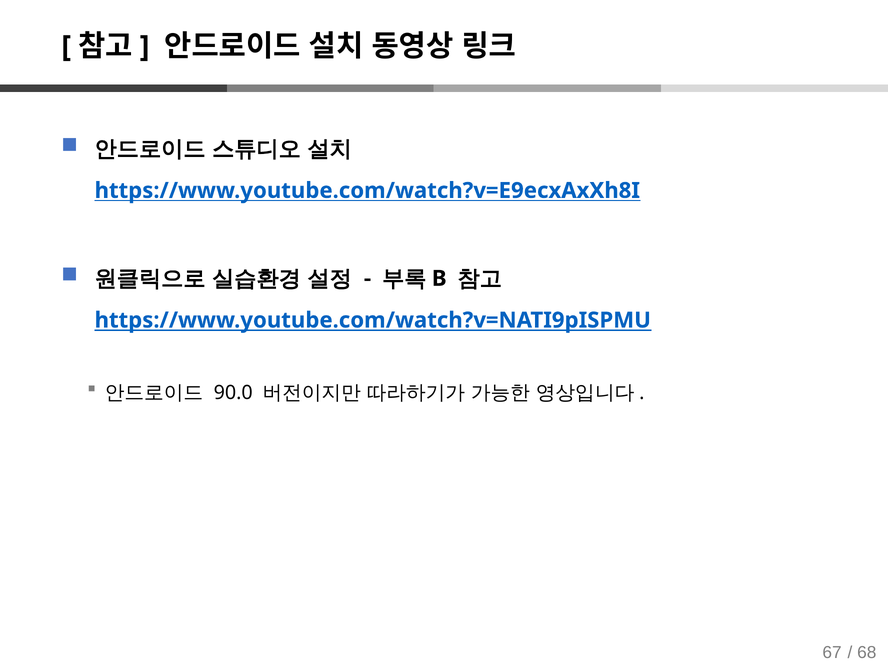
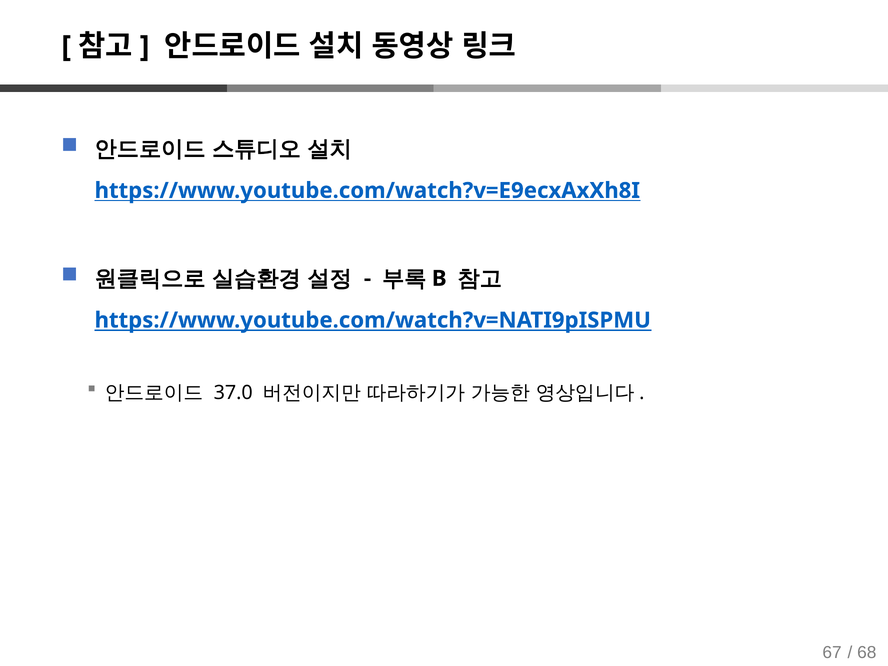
90.0: 90.0 -> 37.0 (233, 393)
